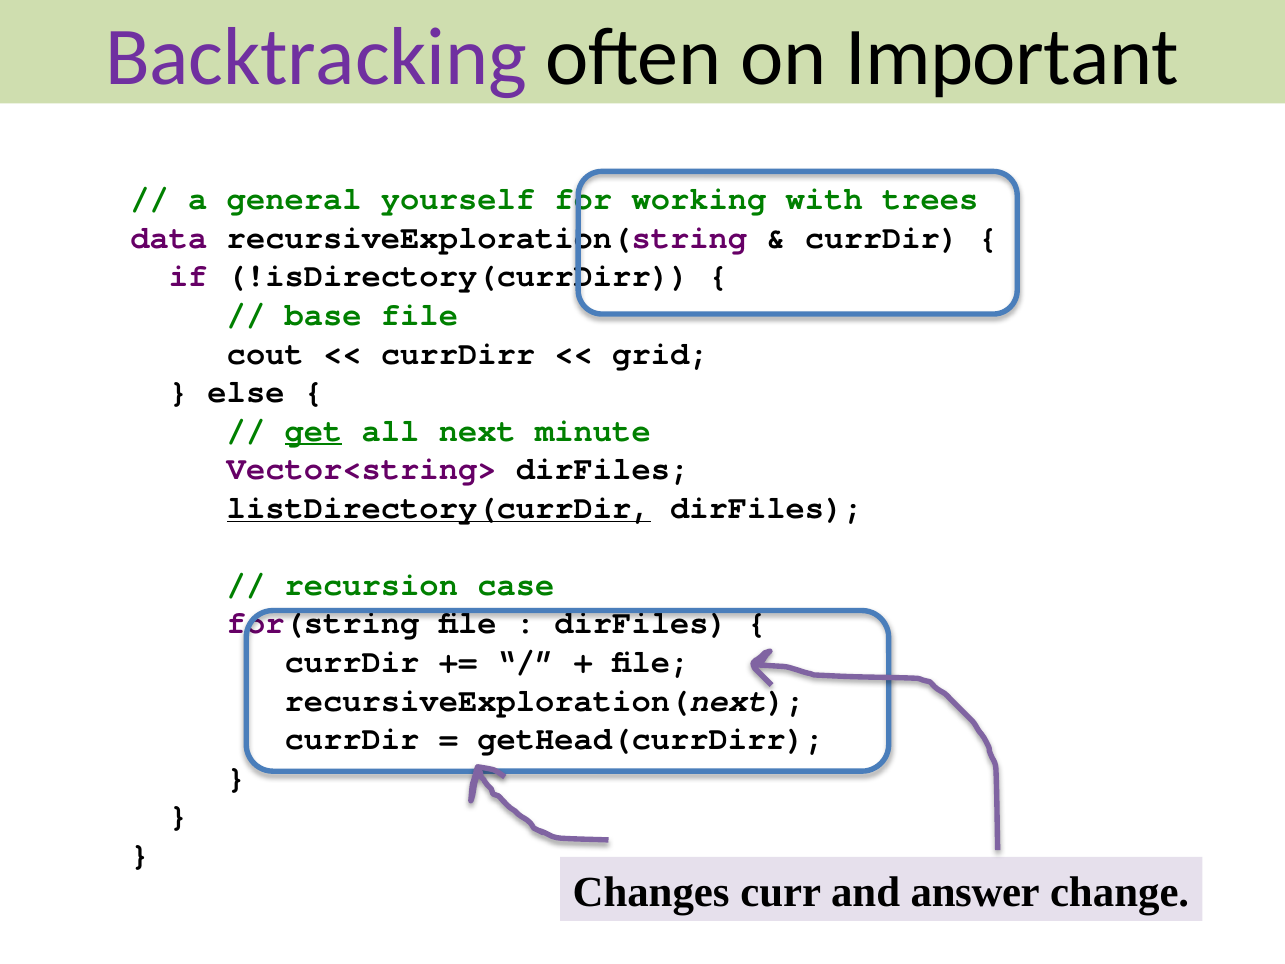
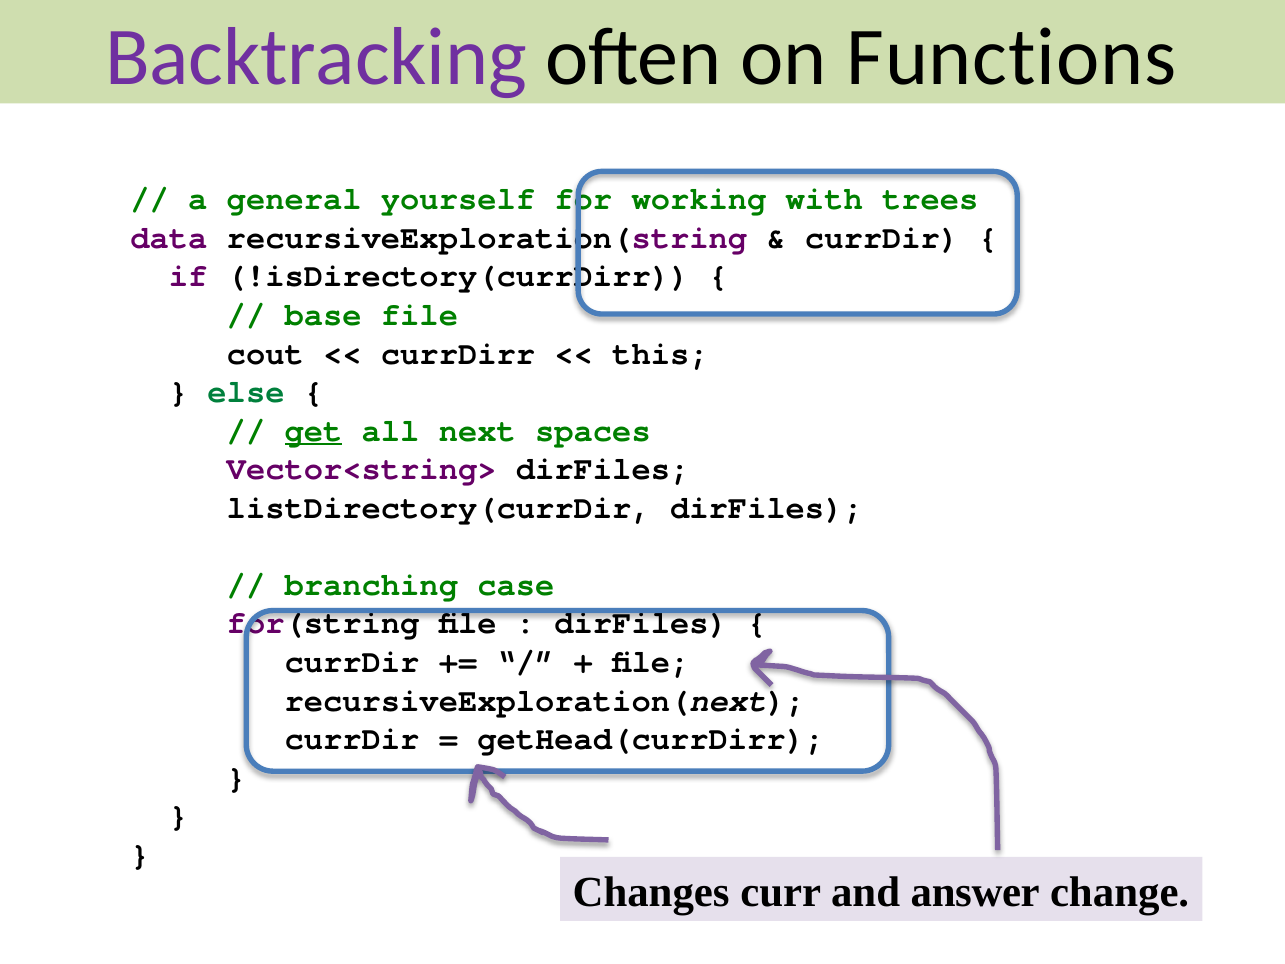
Important: Important -> Functions (1011, 57)
grid: grid -> this (660, 353)
else colour: black -> green (246, 392)
minute: minute -> spaces (593, 430)
listDirectory(currDir underline: present -> none (439, 508)
recursion: recursion -> branching (371, 585)
